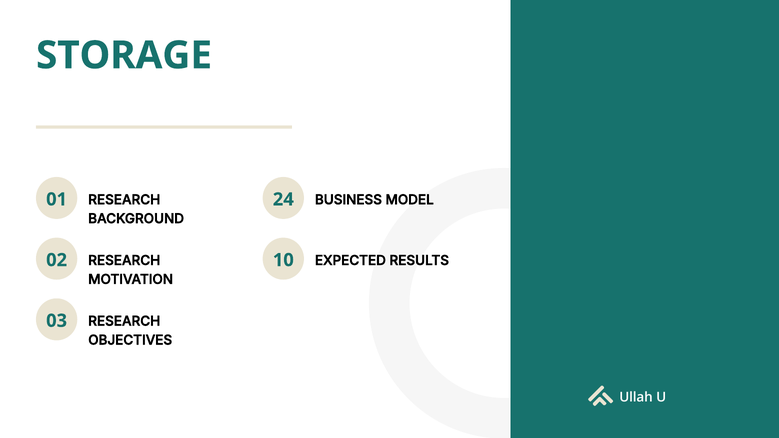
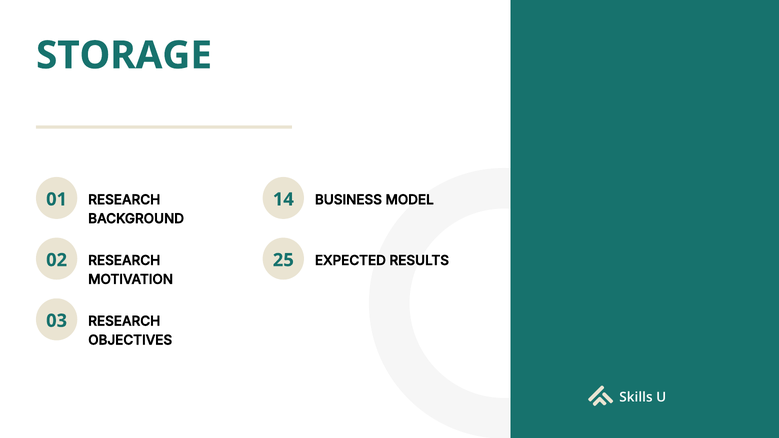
24: 24 -> 14 (283, 199)
10: 10 -> 25 (283, 260)
Ullah: Ullah -> Skills (636, 398)
